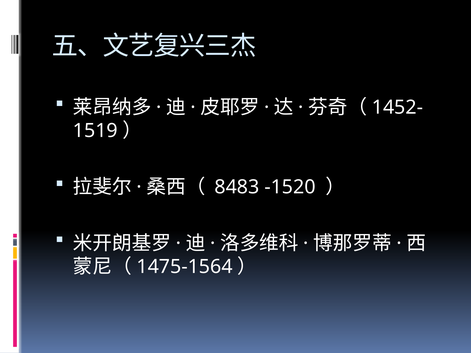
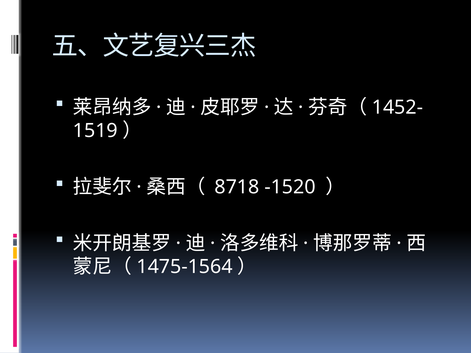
8483: 8483 -> 8718 (237, 187)
